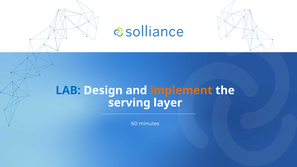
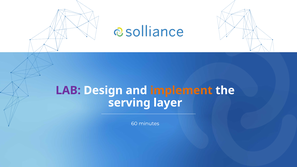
LAB colour: blue -> purple (68, 90)
